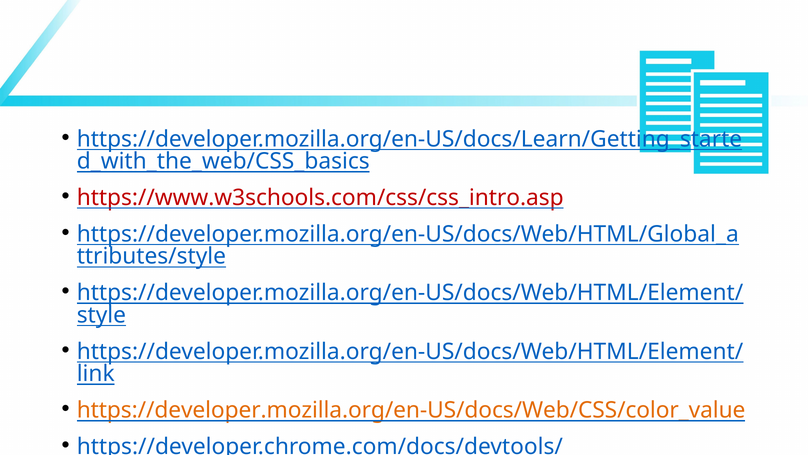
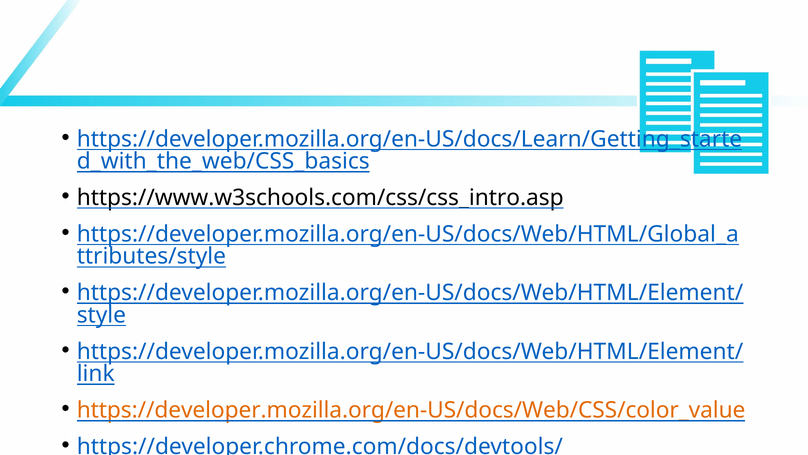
https://www.w3schools.com/css/css_intro.asp colour: red -> black (320, 198)
